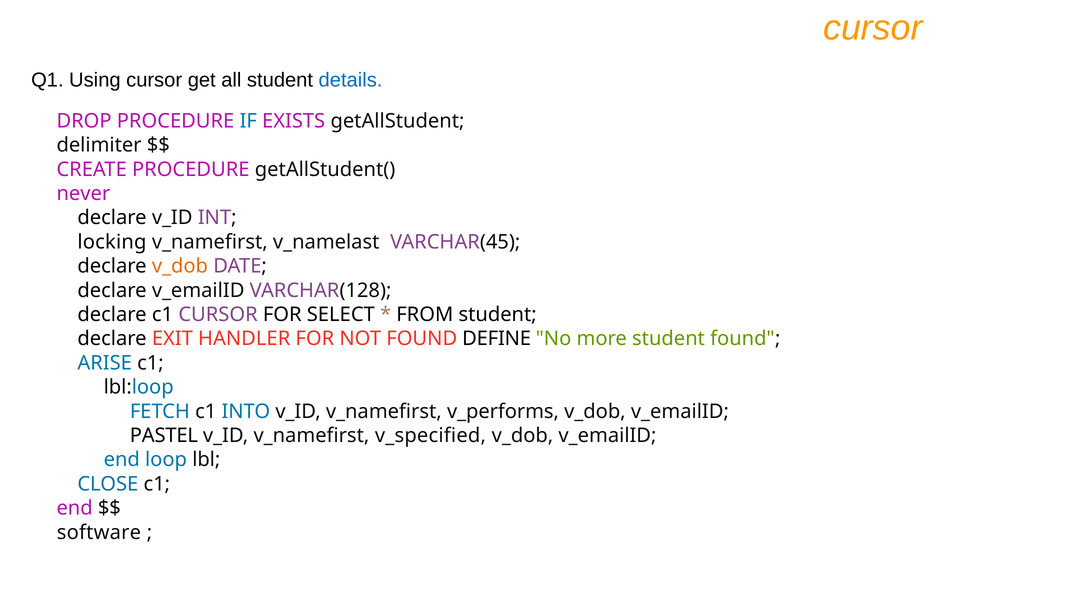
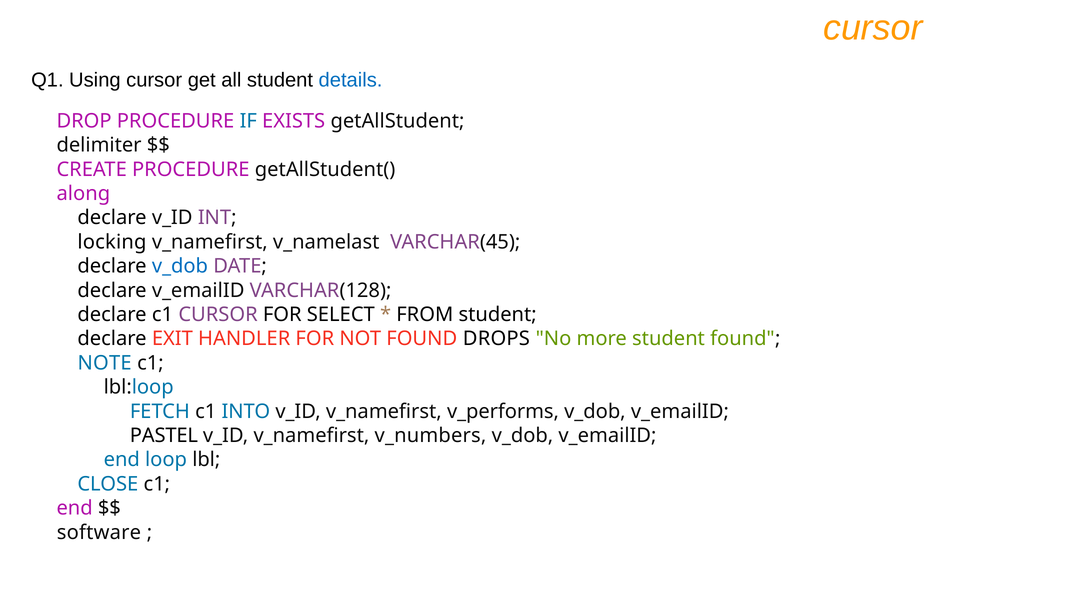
never: never -> along (83, 193)
v_dob colour: orange -> blue (180, 266)
DEFINE: DEFINE -> DROPS (496, 339)
ARISE: ARISE -> NOTE (105, 363)
v_specified: v_specified -> v_numbers (430, 435)
